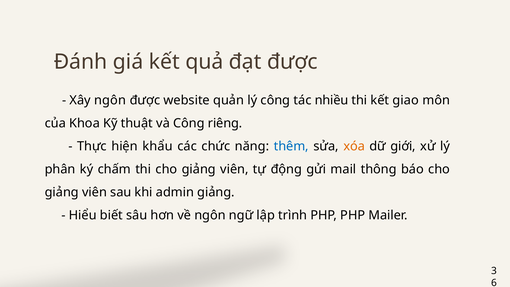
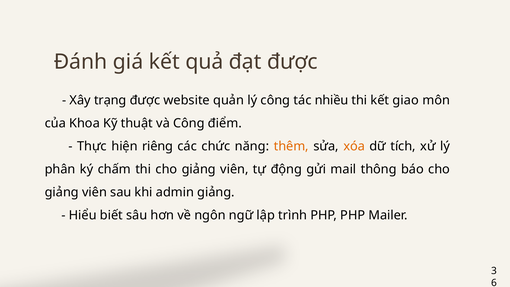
Xây ngôn: ngôn -> trạng (110, 100)
riêng: riêng -> điểm (225, 123)
khẩu: khẩu -> riêng (158, 146)
thêm colour: blue -> orange (291, 146)
giới: giới -> tích (403, 146)
